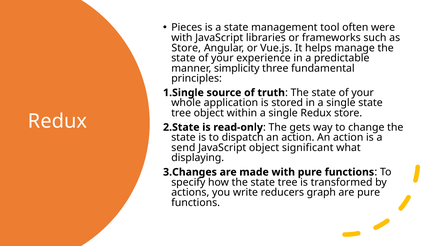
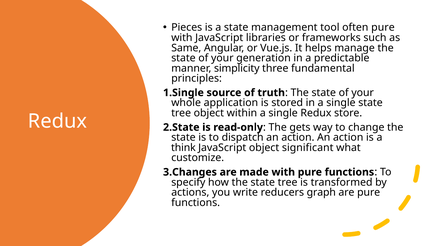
often were: were -> pure (383, 28)
Store: Store -> Same (186, 48)
experience: experience -> generation (264, 58)
send: send -> think (183, 148)
displaying: displaying -> customize (198, 158)
